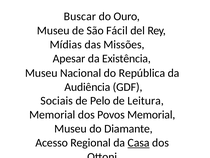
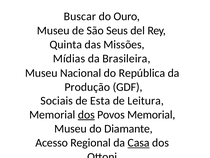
Fácil: Fácil -> Seus (117, 30)
Mídias: Mídias -> Quinta (66, 44)
Apesar: Apesar -> Mídias (69, 58)
Existência: Existência -> Brasileira (126, 58)
Audiência: Audiência -> Produção (87, 87)
Pelo: Pelo -> Esta (100, 100)
dos underline: none -> present (86, 114)
